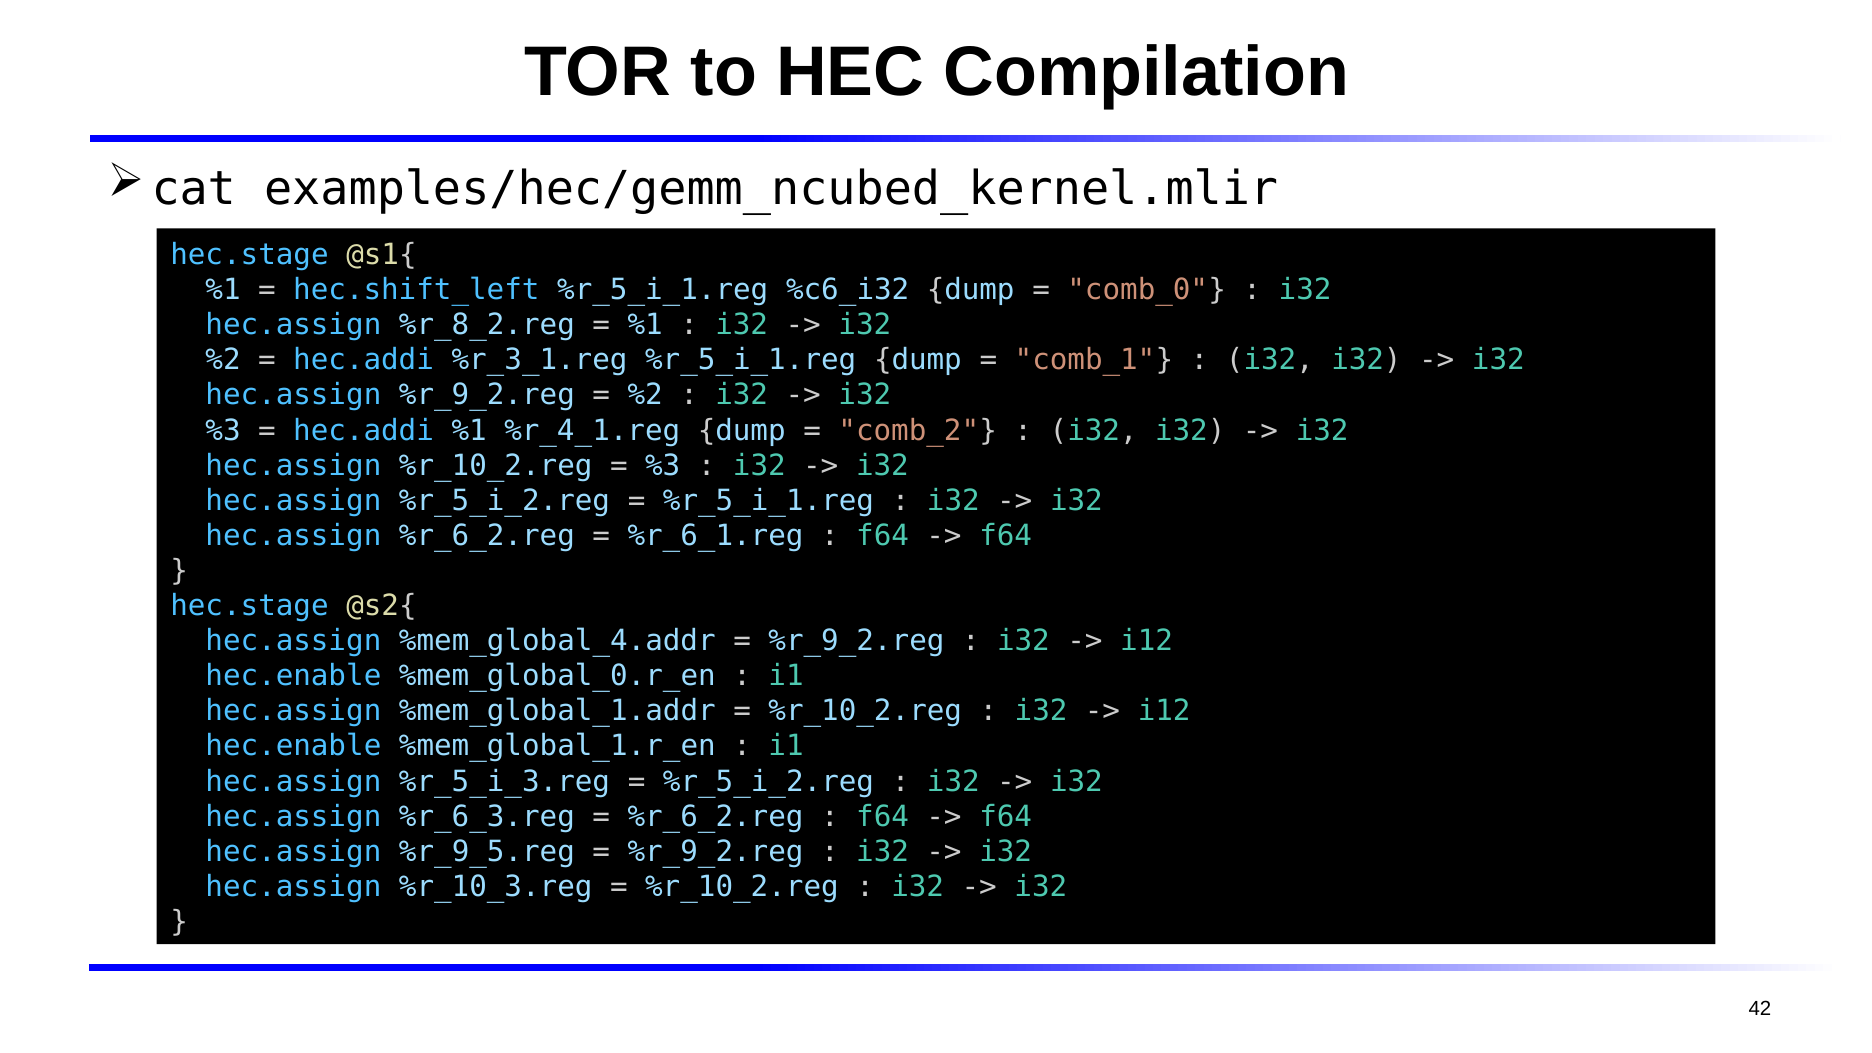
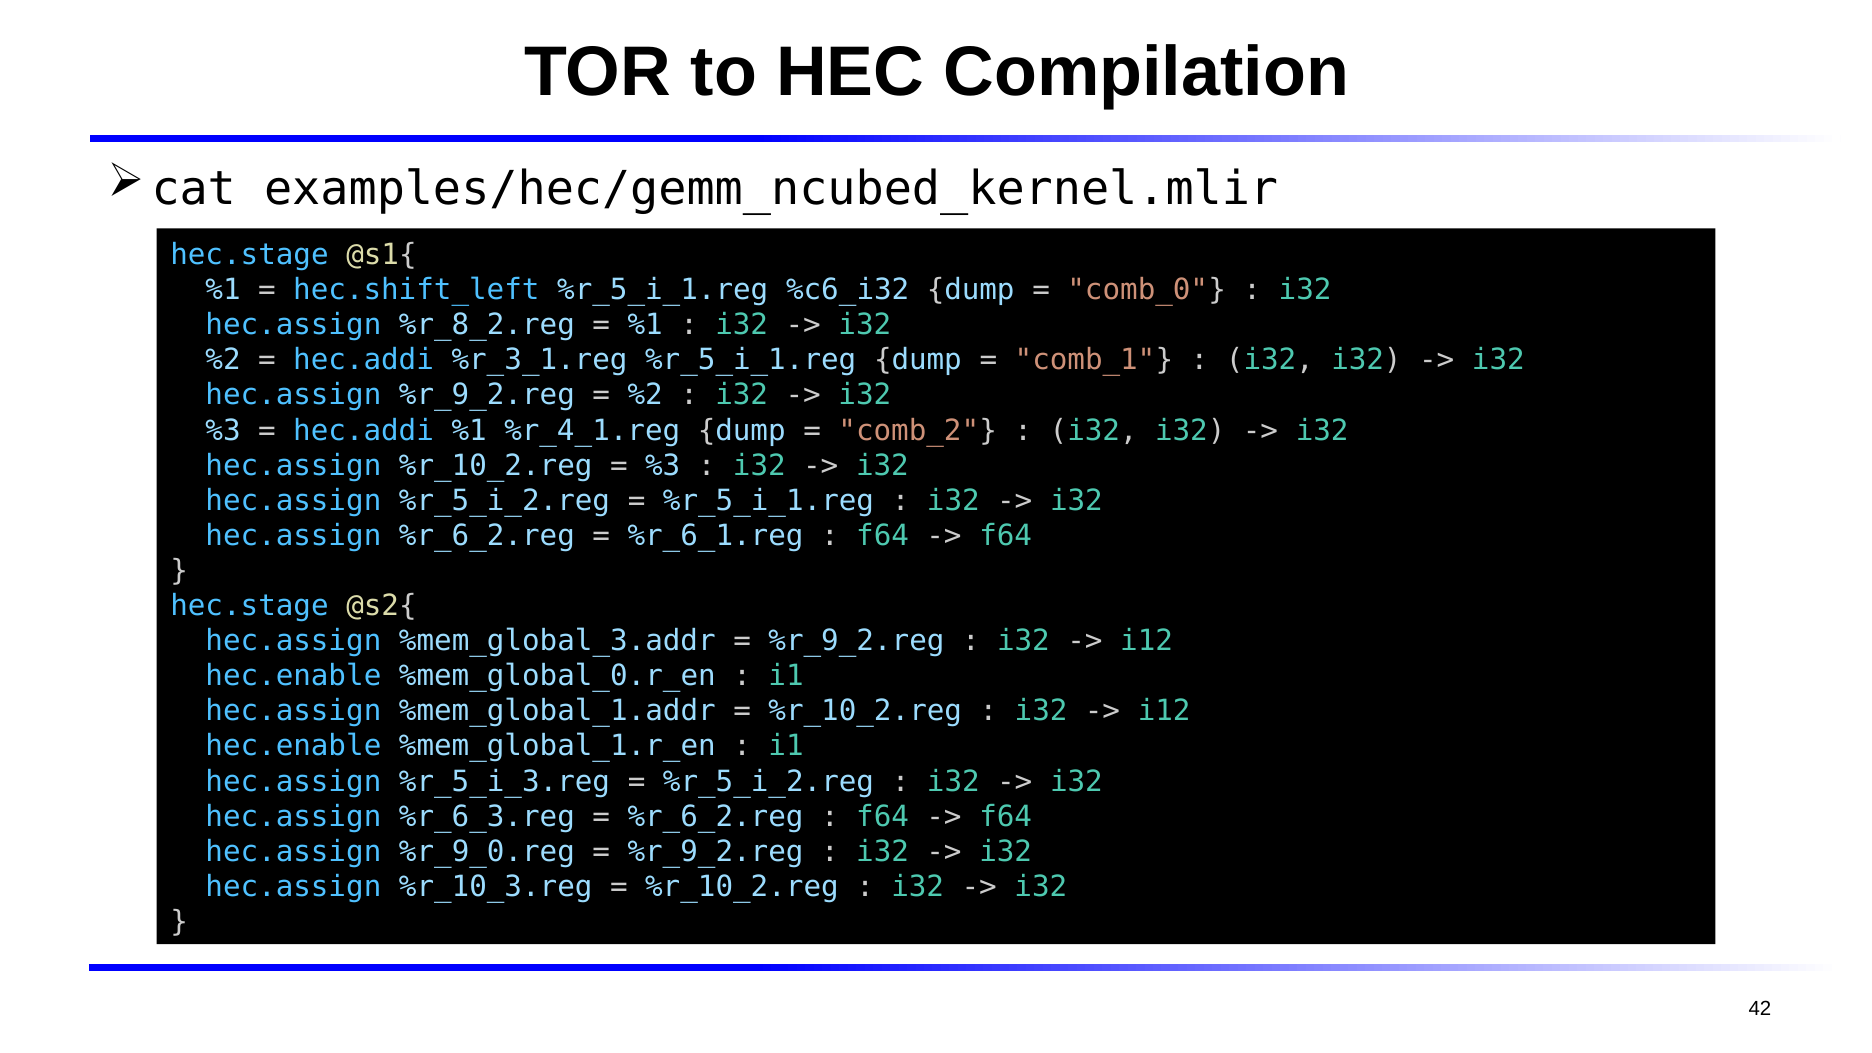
%mem_global_4.addr: %mem_global_4.addr -> %mem_global_3.addr (557, 641)
%r_9_5.reg: %r_9_5.reg -> %r_9_0.reg (487, 852)
